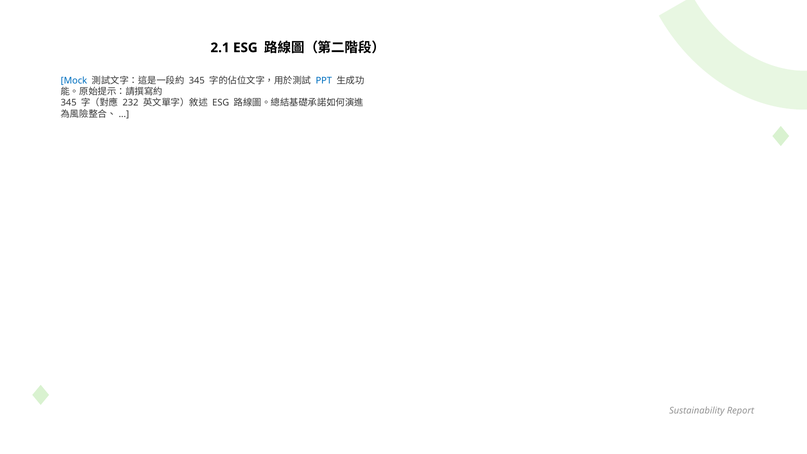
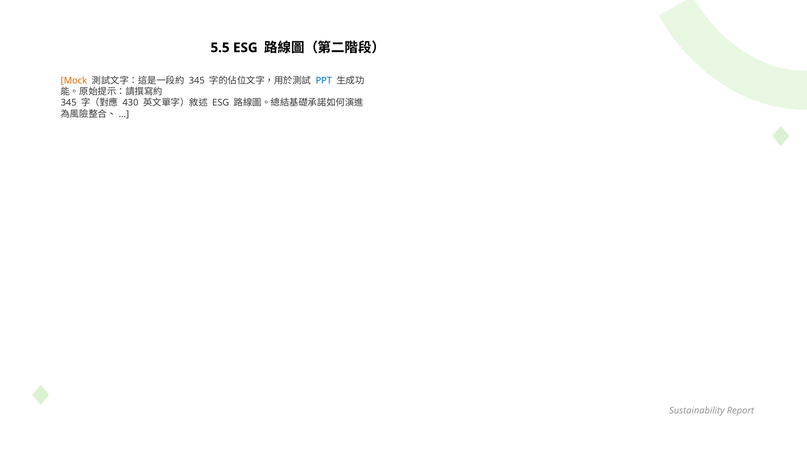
2.1: 2.1 -> 5.5 (220, 48)
Mock colour: blue -> orange (74, 81)
232: 232 -> 430 (131, 103)
